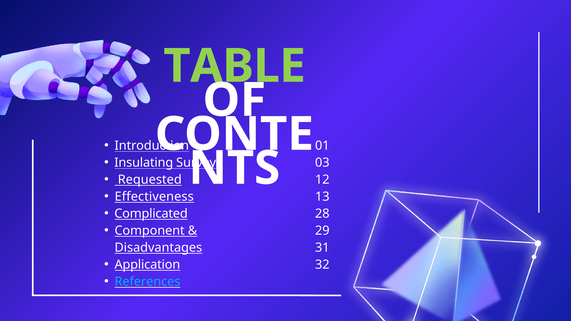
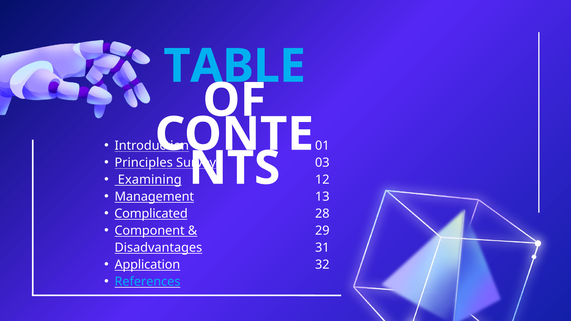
TABLE colour: light green -> light blue (235, 66)
Insulating: Insulating -> Principles (144, 163)
Requested: Requested -> Examining (150, 180)
Effectiveness: Effectiveness -> Management (154, 197)
